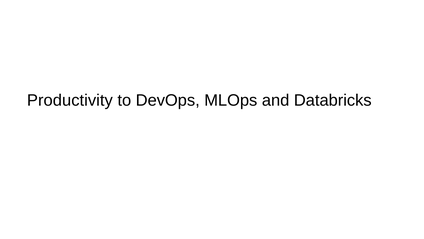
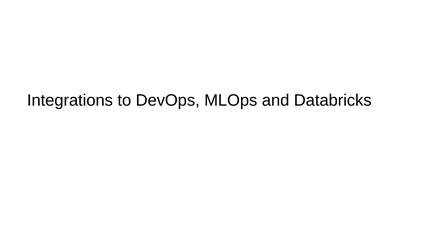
Productivity: Productivity -> Integrations (70, 100)
